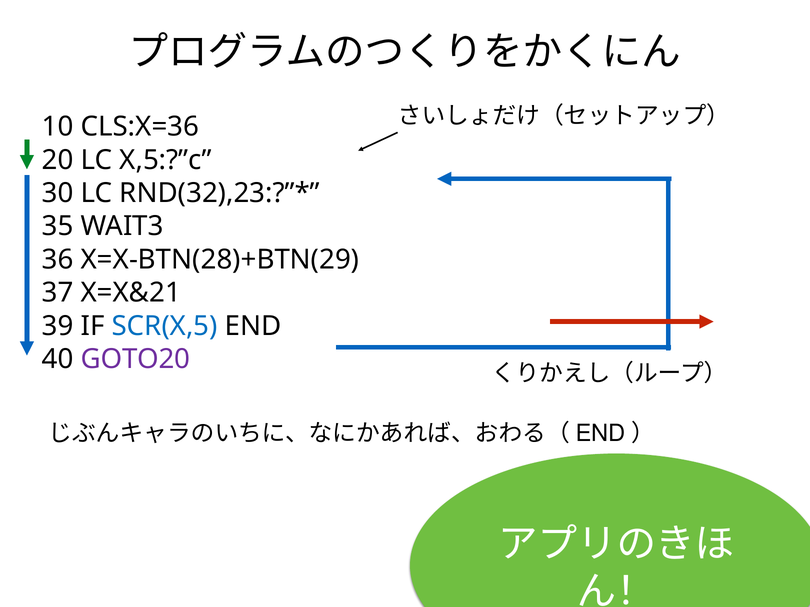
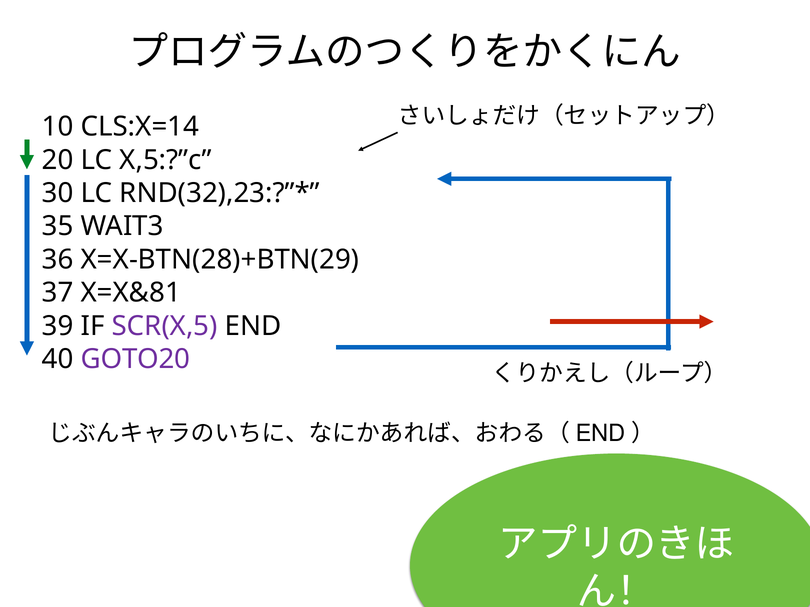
CLS:X=36: CLS:X=36 -> CLS:X=14 (140, 127)
X=X&21: X=X&21 -> X=X&81 (131, 293)
SCR(X,5 colour: blue -> purple (165, 326)
